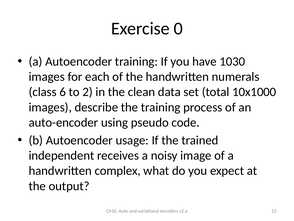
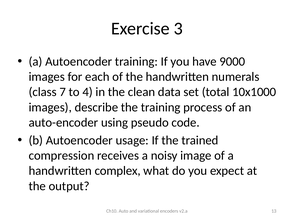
0: 0 -> 3 (178, 28)
1030: 1030 -> 9000 (232, 61)
6: 6 -> 7 (63, 92)
2: 2 -> 4 (88, 92)
independent: independent -> compression (61, 155)
